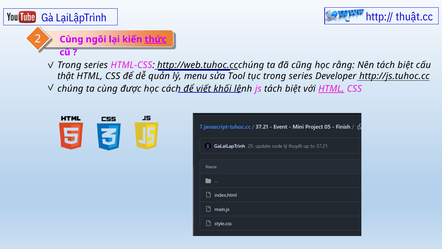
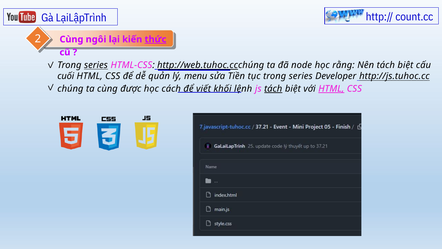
thuật.cc: thuật.cc -> count.cc (414, 17)
series underline: none -> present (96, 65)
cũng: cũng -> node (302, 65)
thật: thật -> cuối (66, 76)
Tool: Tool -> Tiền (236, 76)
tách underline: none -> present (273, 89)
